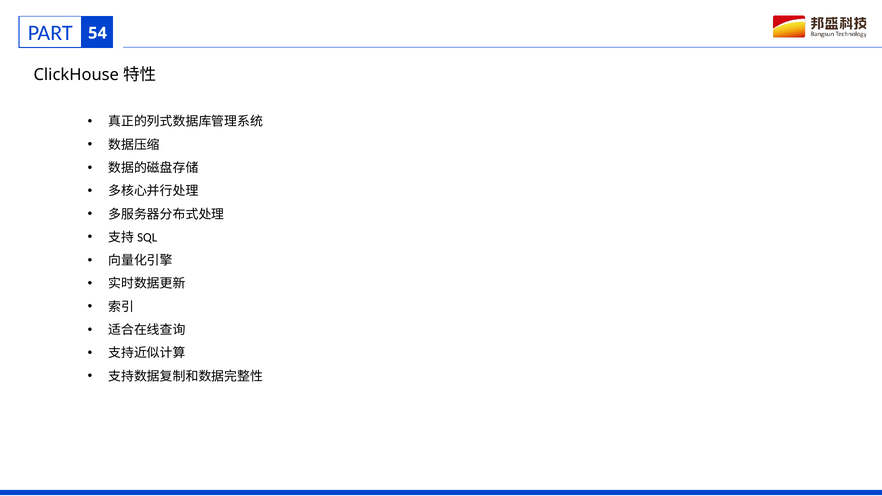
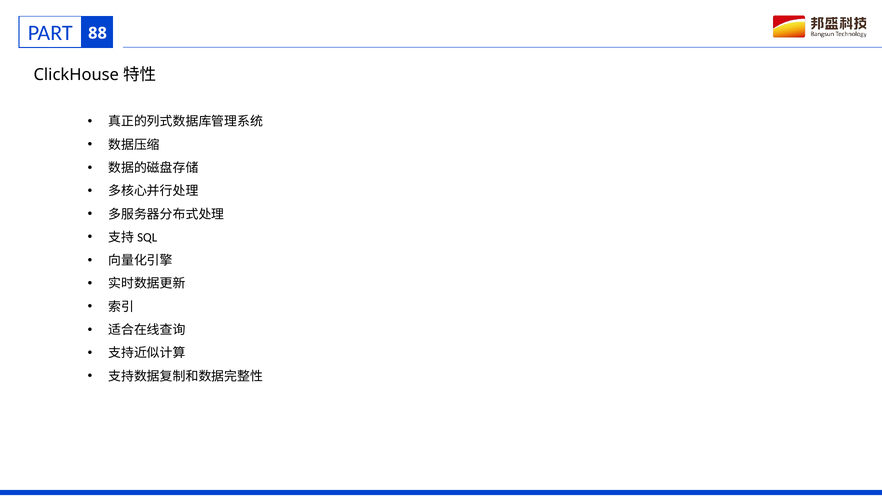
54: 54 -> 88 (97, 33)
